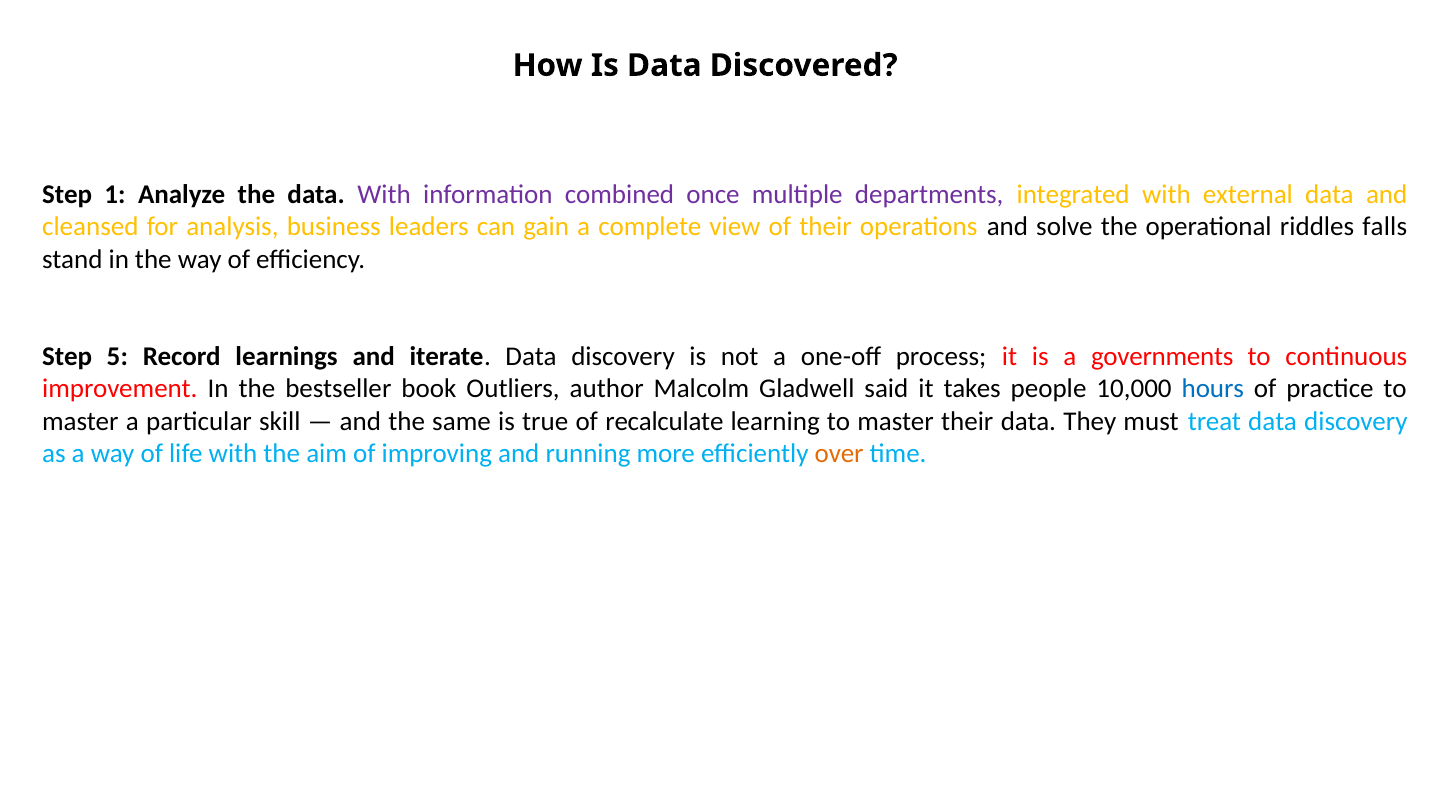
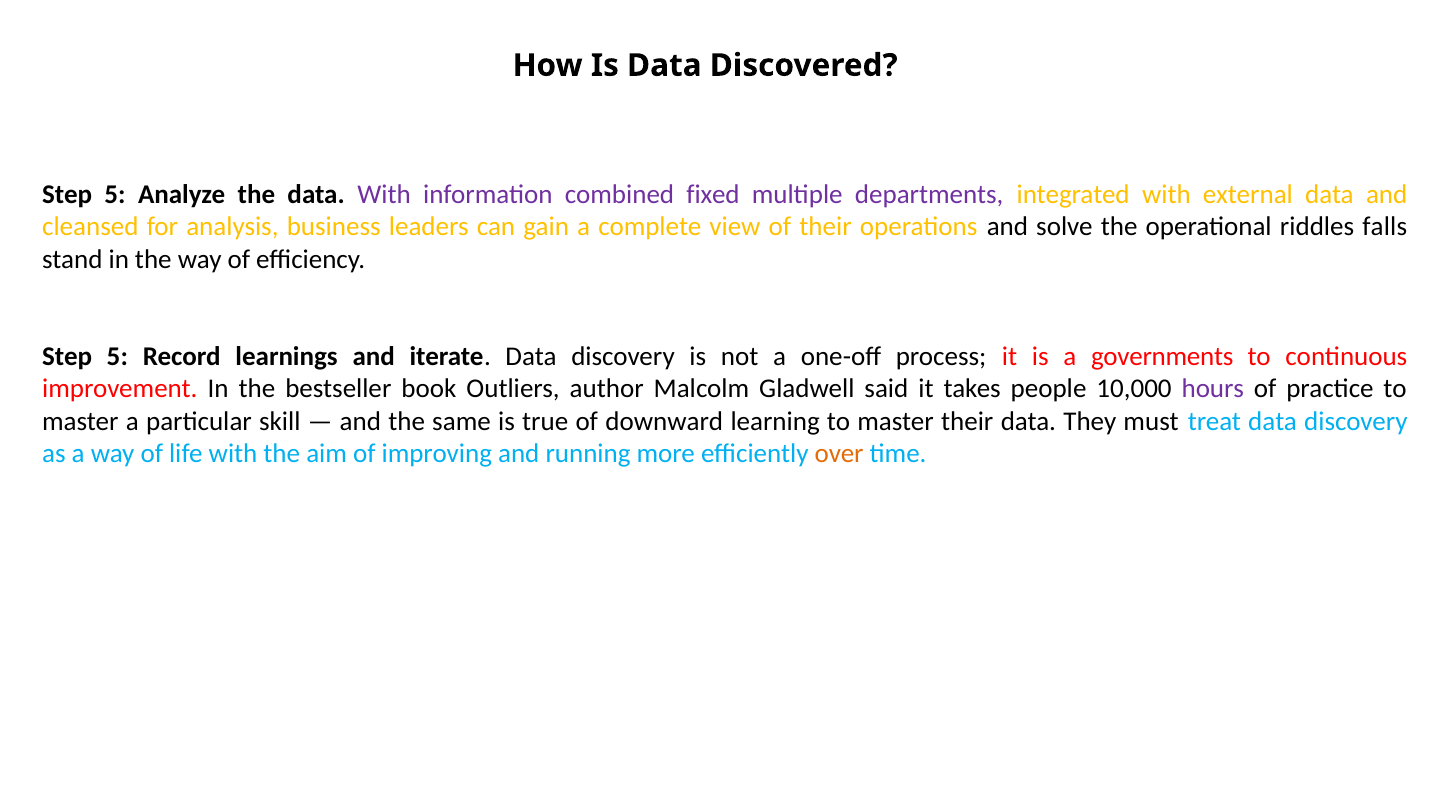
1: 1 -> 5 (115, 194)
once: once -> fixed (713, 194)
hours colour: blue -> purple (1213, 389)
recalculate: recalculate -> downward (664, 421)
